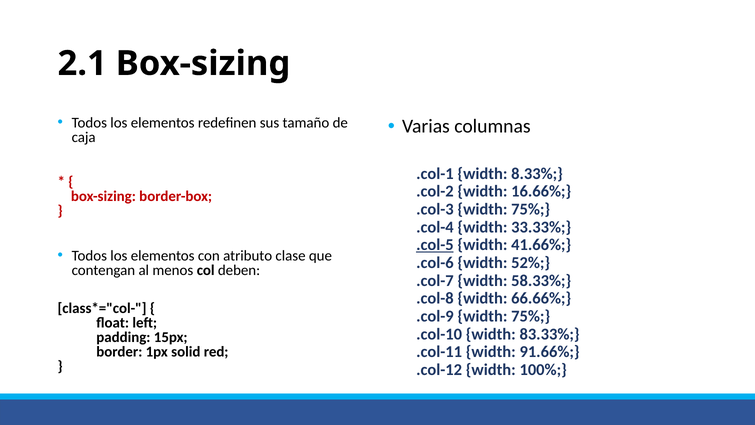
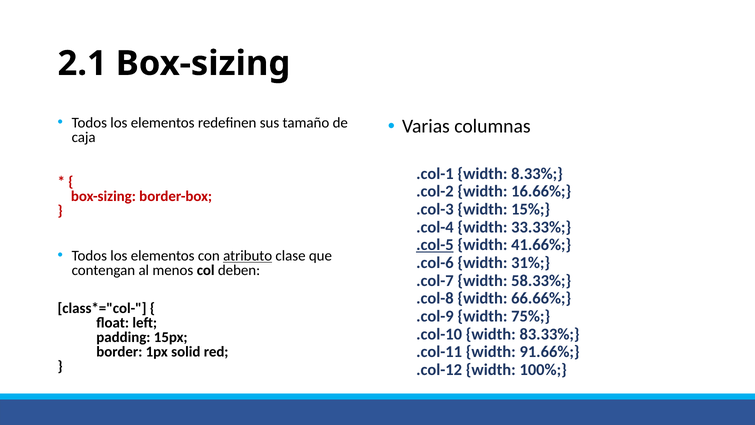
.col-3 width 75%: 75% -> 15% (531, 209)
atributo underline: none -> present (248, 256)
52%: 52% -> 31% (531, 263)
